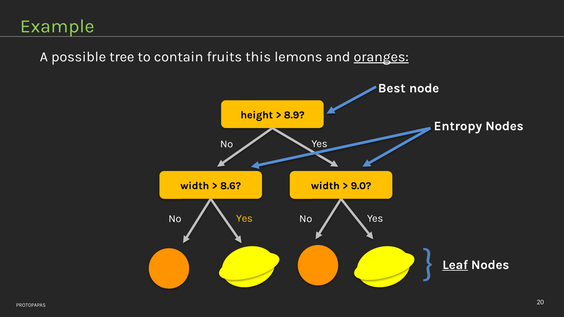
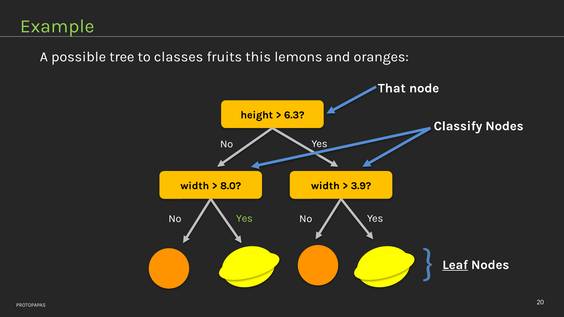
contain: contain -> classes (179, 57)
oranges underline: present -> none (381, 57)
Best: Best -> That (392, 88)
8.9: 8.9 -> 6.3 (294, 115)
Entropy: Entropy -> Classify (458, 126)
8.6: 8.6 -> 8.0 (231, 186)
9.0: 9.0 -> 3.9 (361, 186)
Yes colour: yellow -> light green (244, 219)
